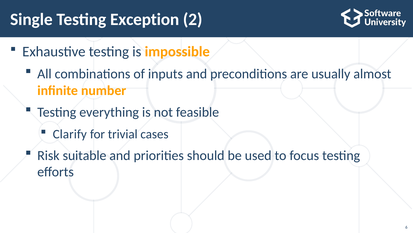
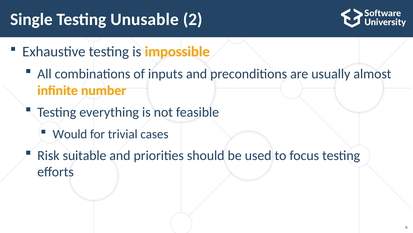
Exception: Exception -> Unusable (145, 20)
Clarify: Clarify -> Would (70, 134)
